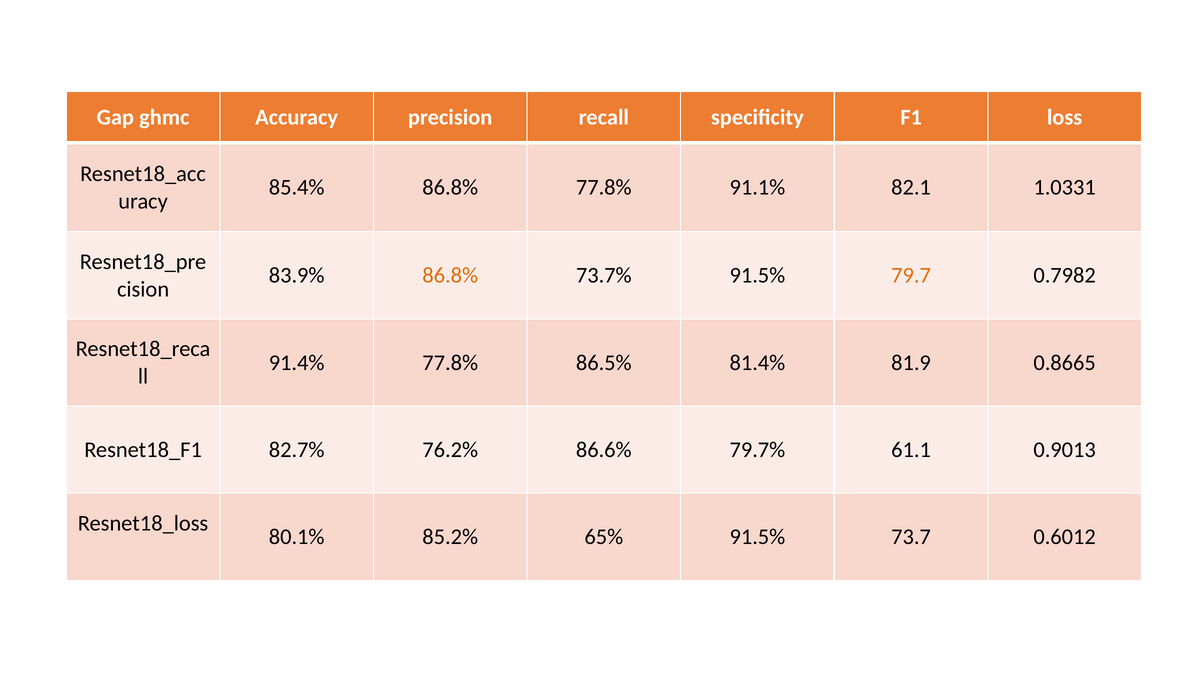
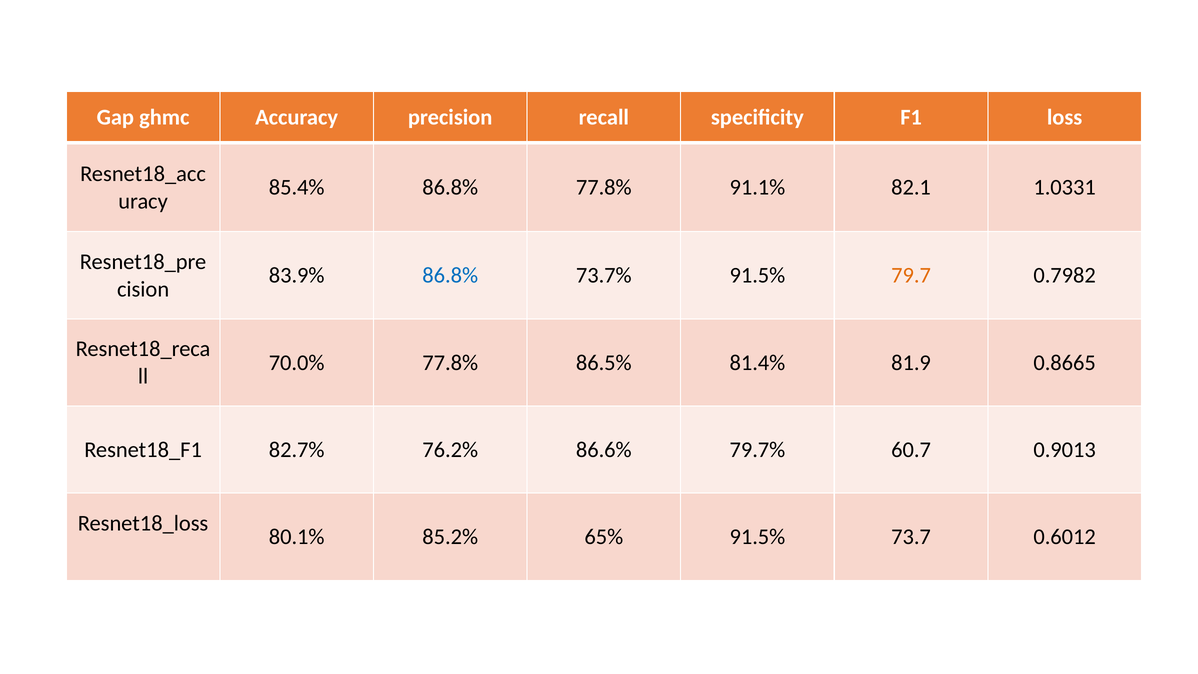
86.8% colour: orange -> blue (450, 275)
91.4%: 91.4% -> 70.0% (297, 363)
61.1: 61.1 -> 60.7 (911, 450)
